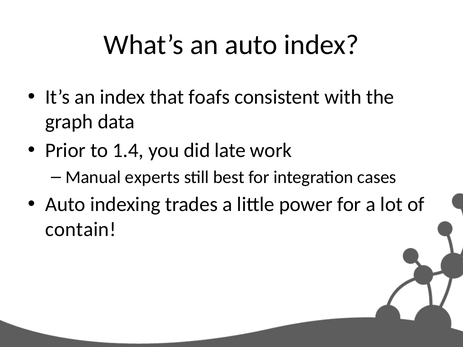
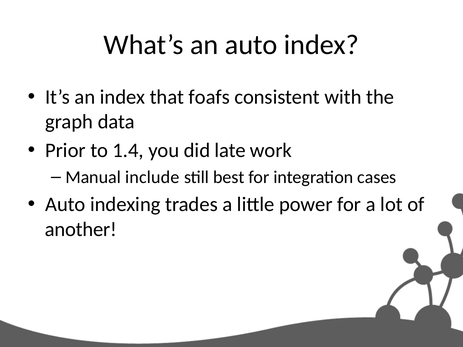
experts: experts -> include (152, 177)
contain: contain -> another (81, 229)
